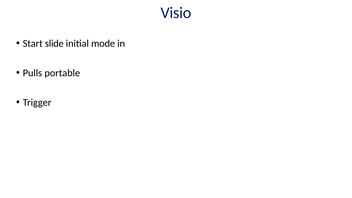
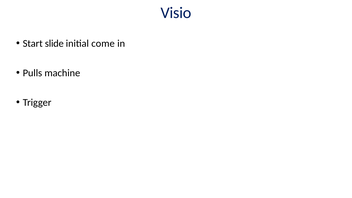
mode: mode -> come (103, 43)
portable: portable -> machine (62, 73)
